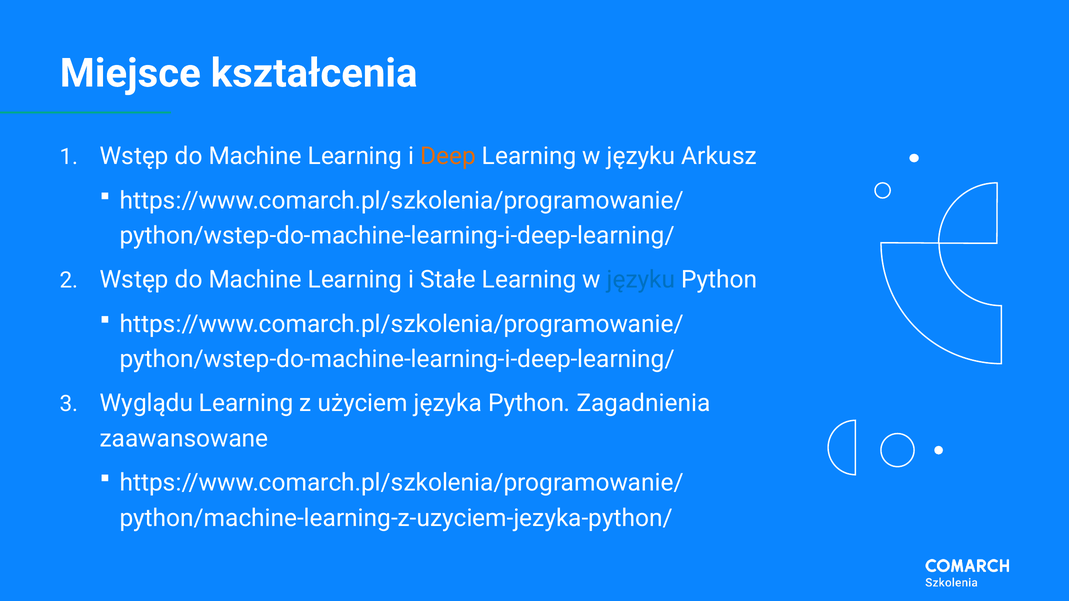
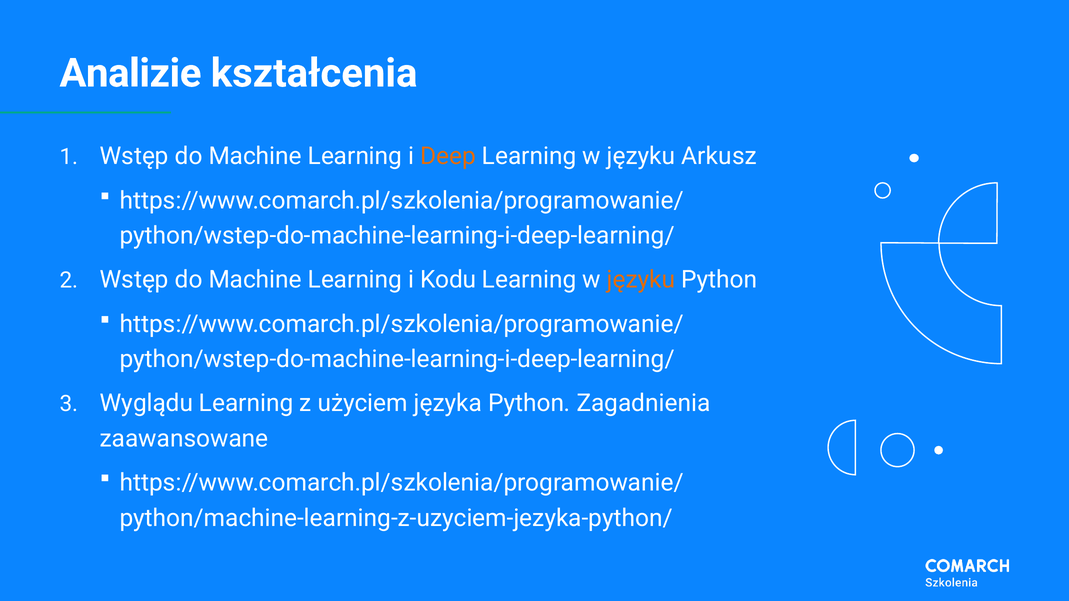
Miejsce: Miejsce -> Analizie (130, 73)
Stałe: Stałe -> Kodu (448, 280)
języku colour: blue -> orange (641, 280)
